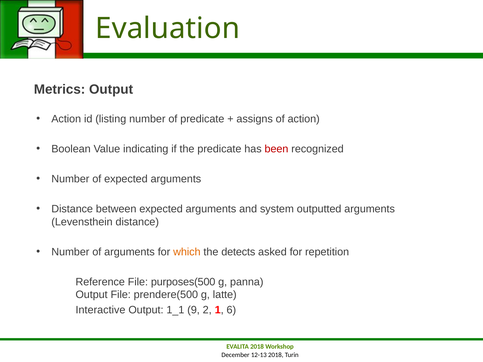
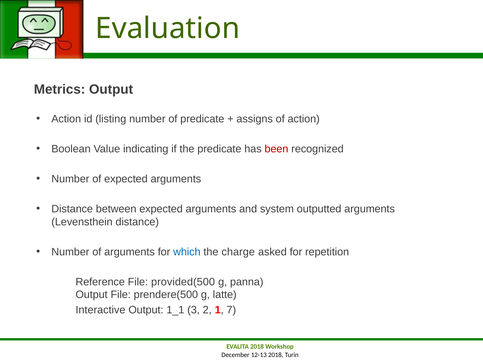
which colour: orange -> blue (187, 252)
detects: detects -> charge (238, 252)
purposes(500: purposes(500 -> provided(500 (183, 282)
9: 9 -> 3 (194, 310)
6: 6 -> 7 (231, 310)
